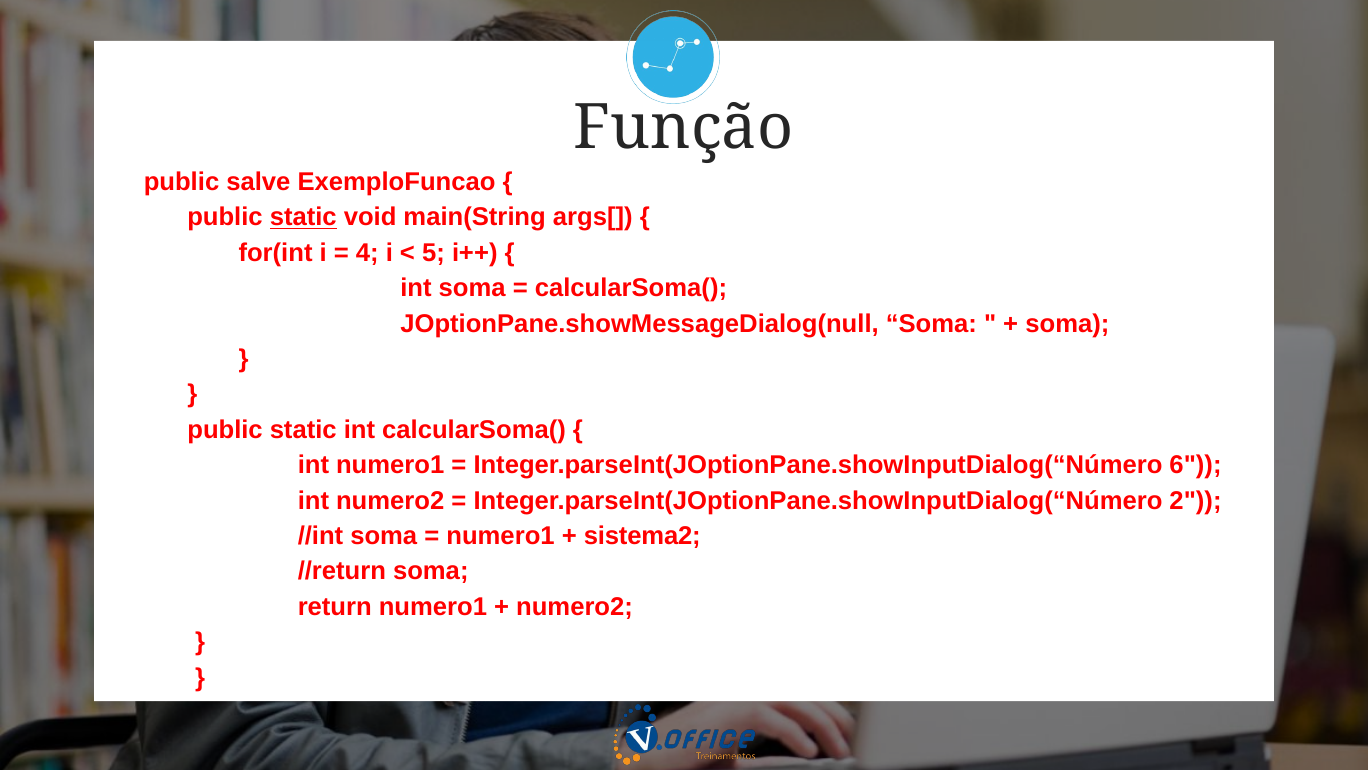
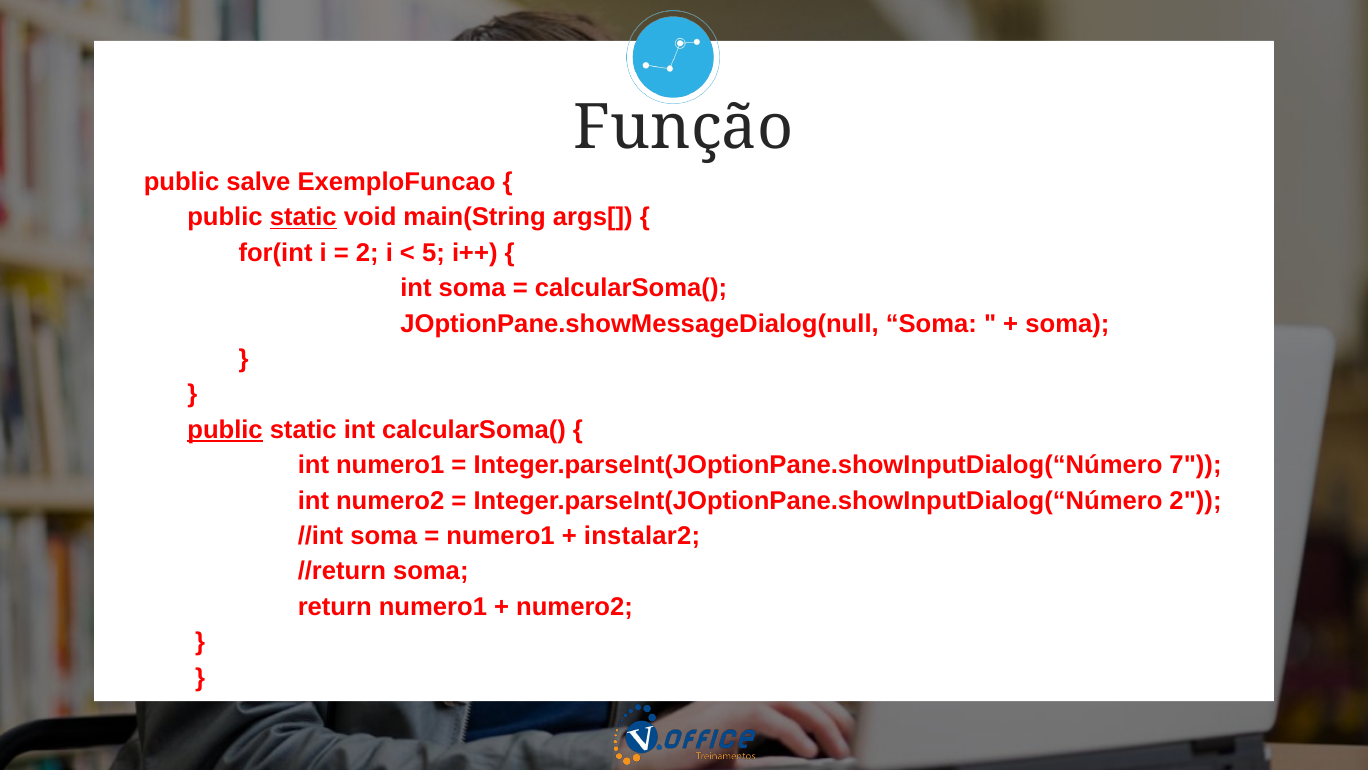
4: 4 -> 2 (367, 253)
public underline: none -> present (225, 429)
6: 6 -> 7 (1196, 465)
sistema2: sistema2 -> instalar2 (642, 536)
